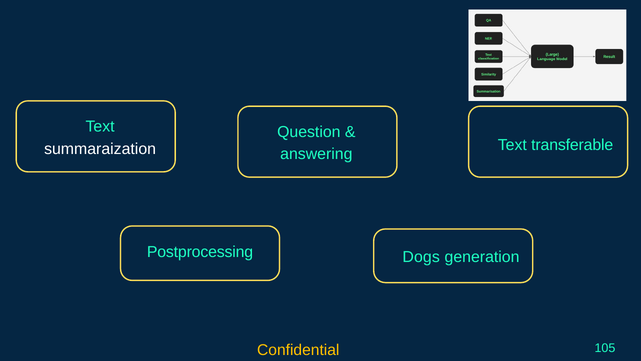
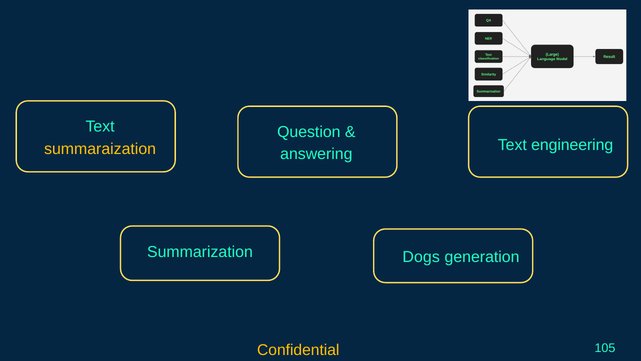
summaraization colour: white -> yellow (100, 149)
transferable: transferable -> engineering (572, 145)
Postprocessing: Postprocessing -> Summarization (200, 251)
